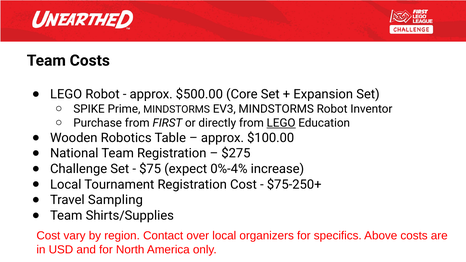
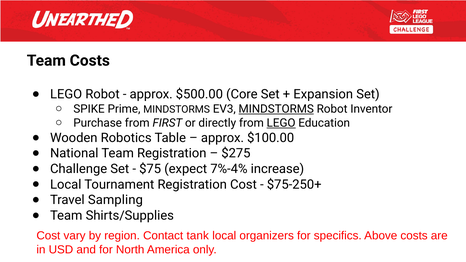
MINDSTORMS underline: none -> present (276, 109)
0%-4%: 0%-4% -> 7%-4% (229, 169)
over: over -> tank (198, 236)
